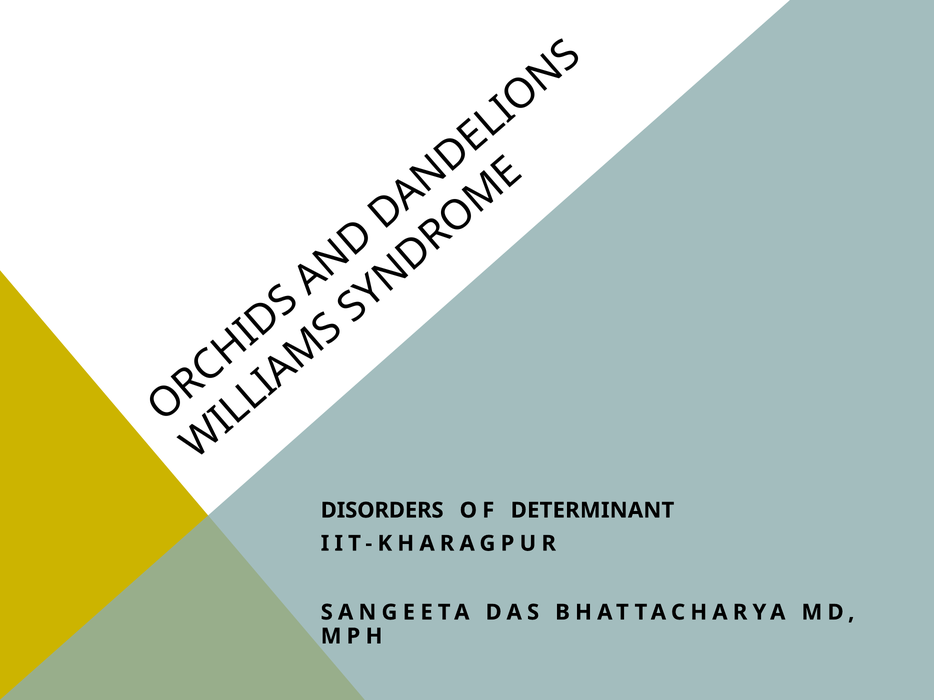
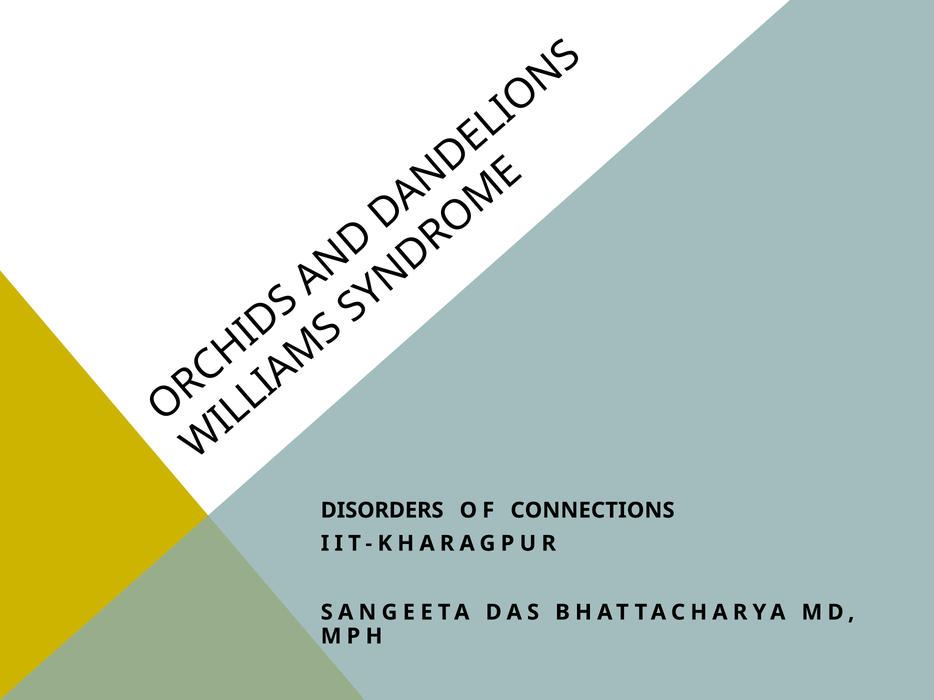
DETERMINANT: DETERMINANT -> CONNECTIONS (593, 511)
